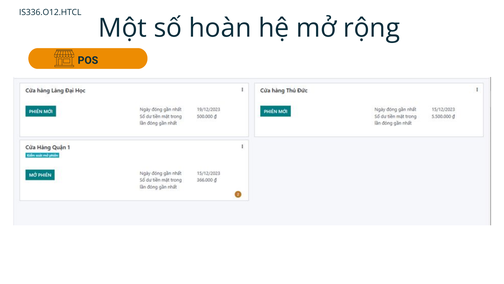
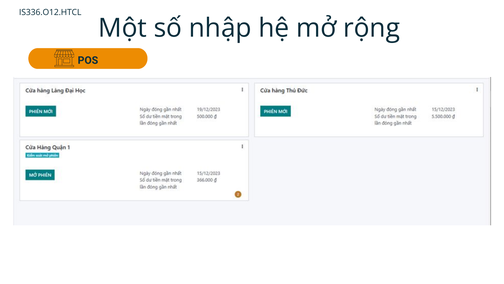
hoàn: hoàn -> nhập (220, 28)
